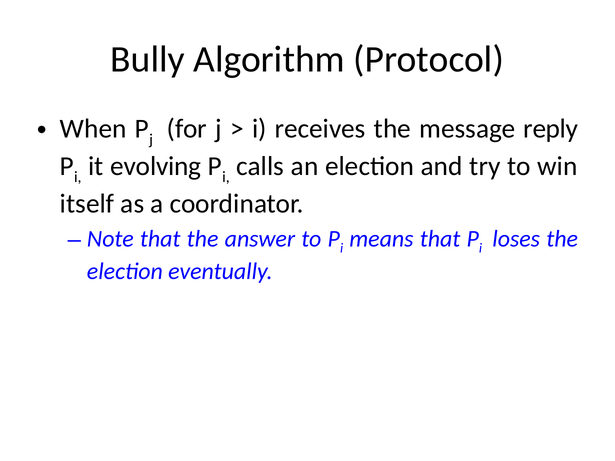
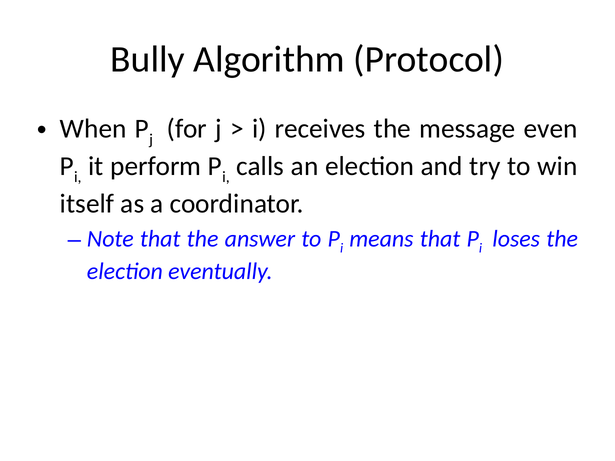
reply: reply -> even (551, 129)
evolving: evolving -> perform (156, 166)
